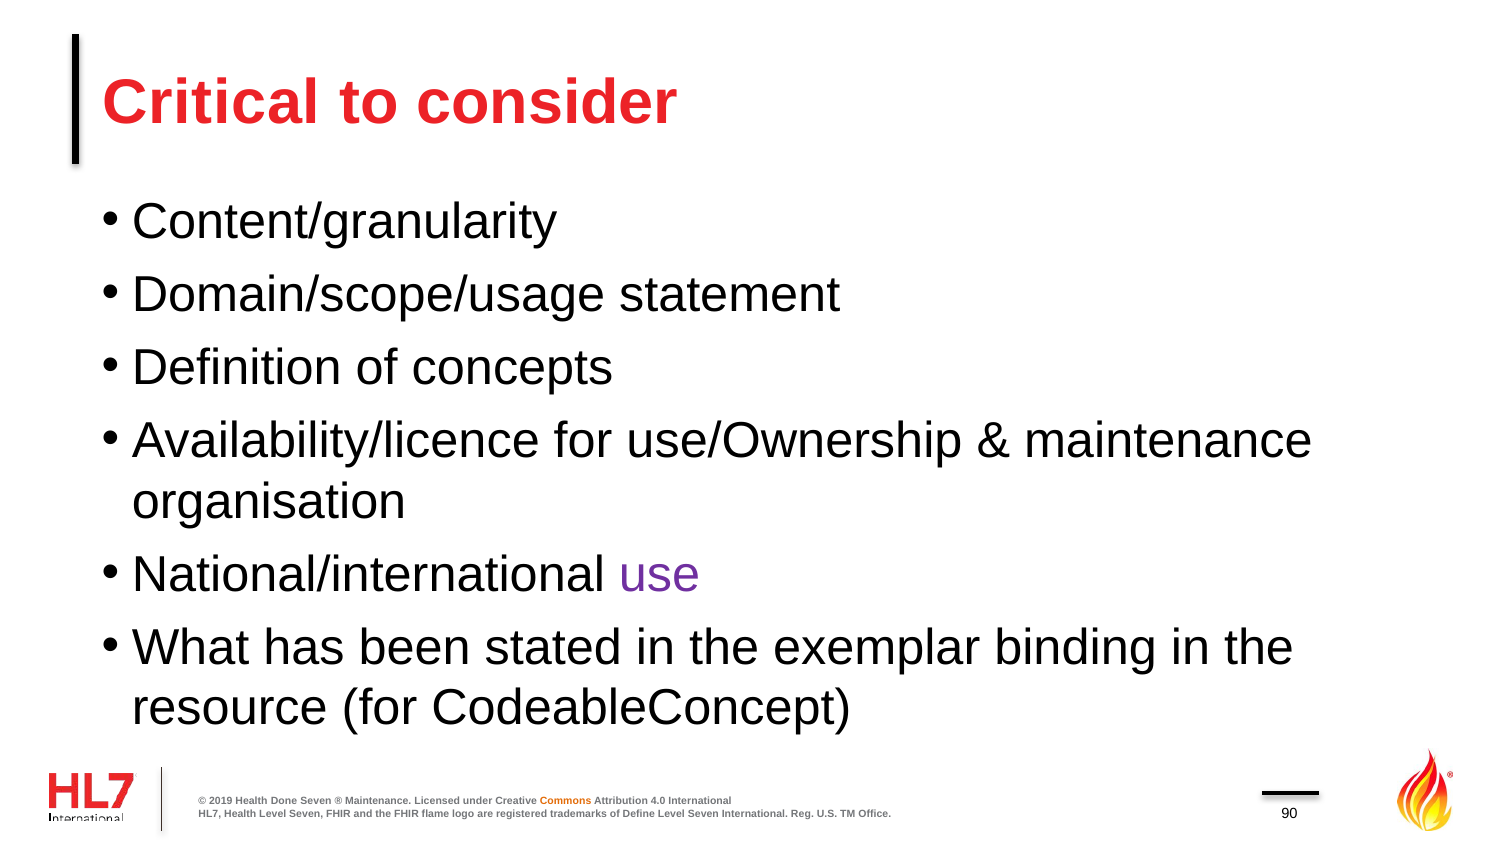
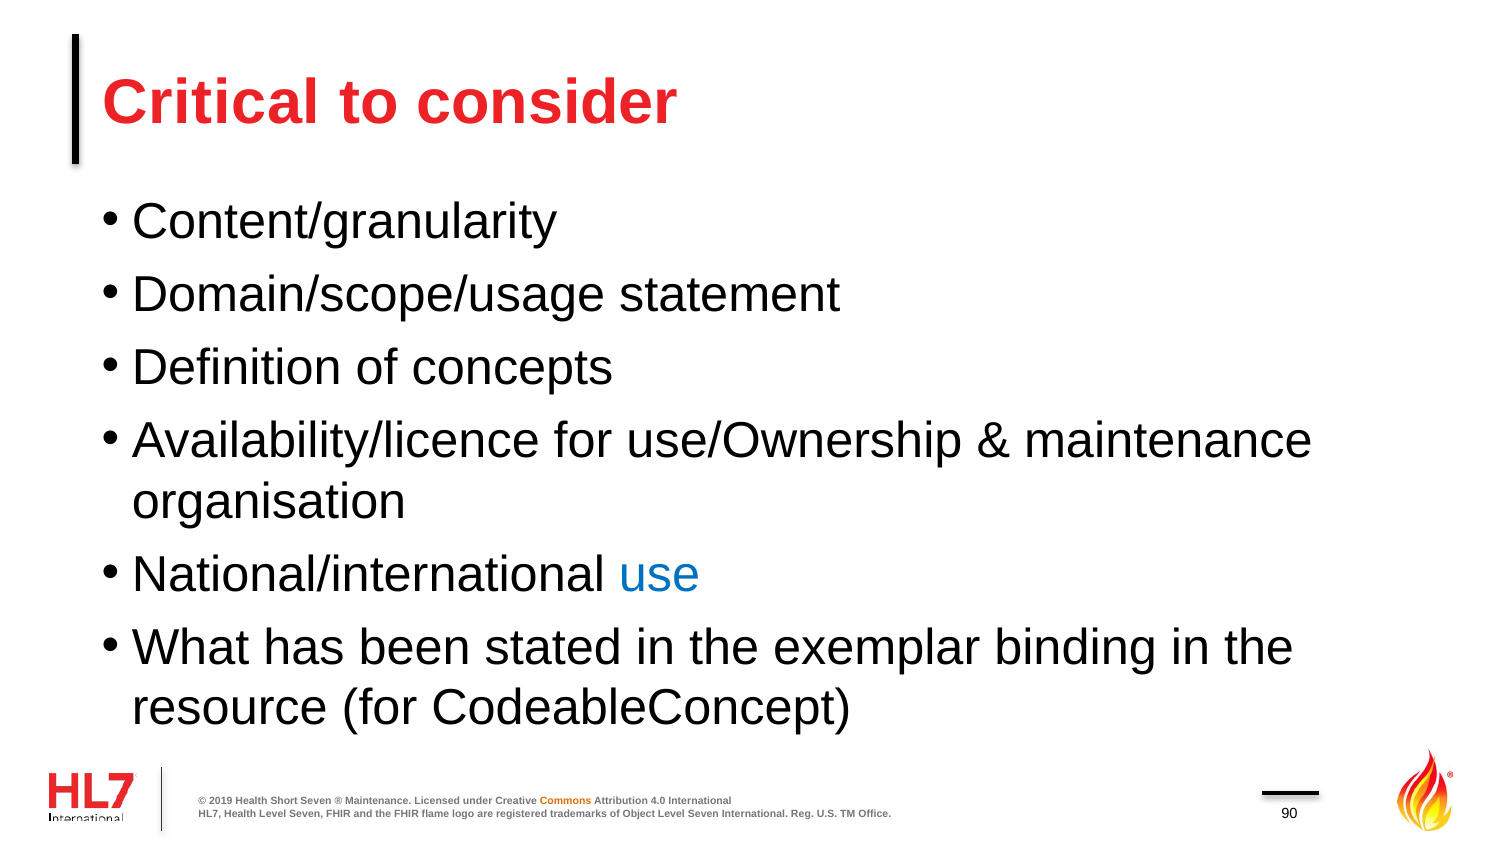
use colour: purple -> blue (660, 574)
Done: Done -> Short (284, 801)
Define: Define -> Object (639, 813)
